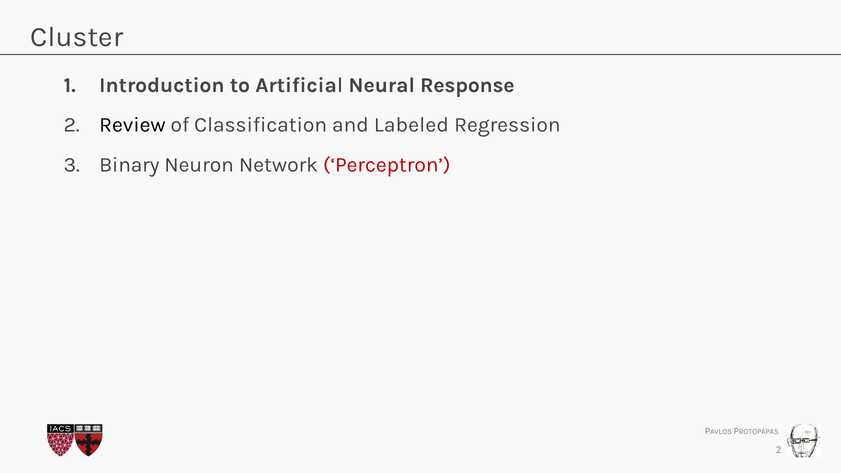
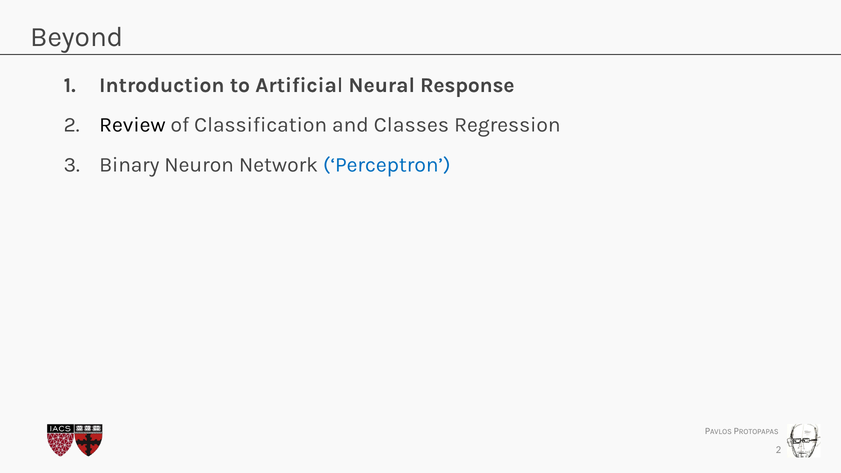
Cluster: Cluster -> Beyond (77, 37)
Labeled: Labeled -> Classes (411, 125)
Perceptron colour: red -> blue (387, 165)
